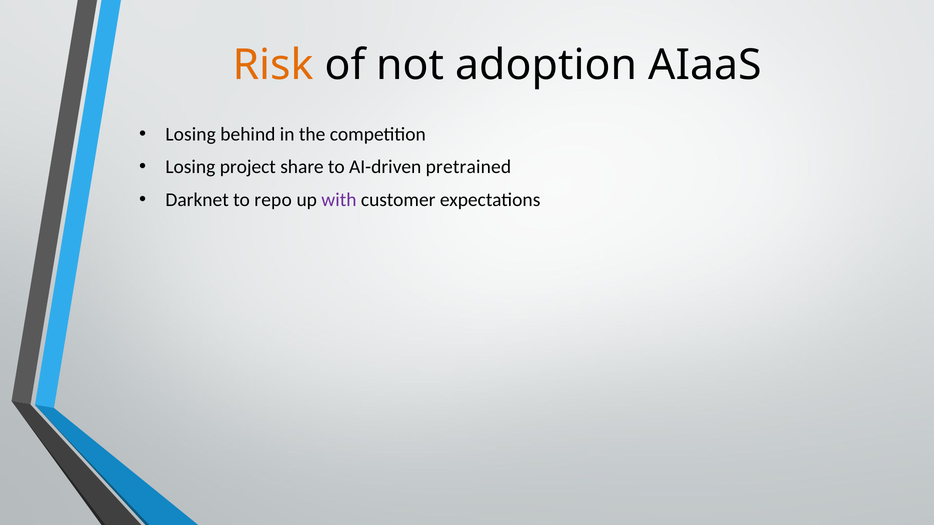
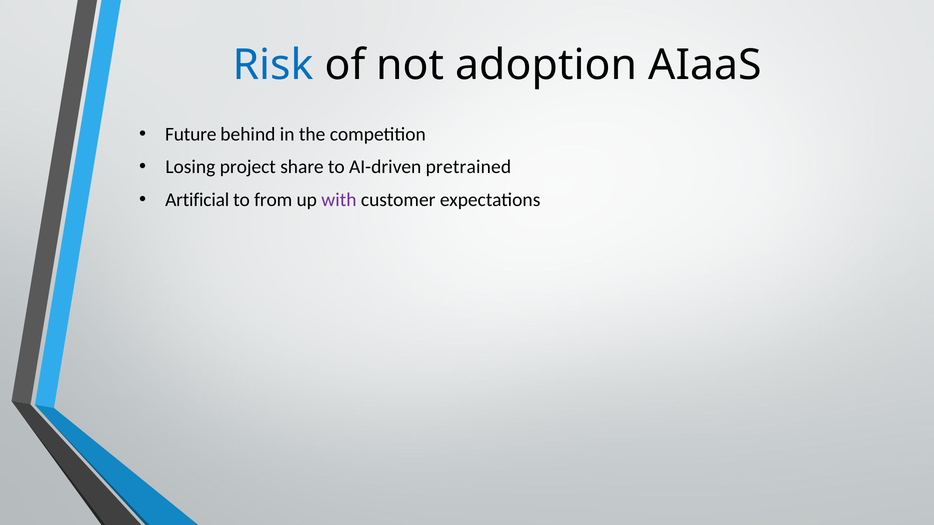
Risk colour: orange -> blue (273, 65)
Losing: Losing -> Future (191, 134)
Darknet: Darknet -> Artificial (197, 200)
repo: repo -> from (273, 200)
